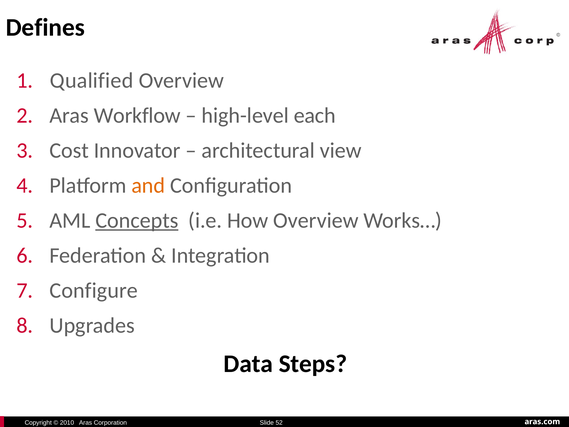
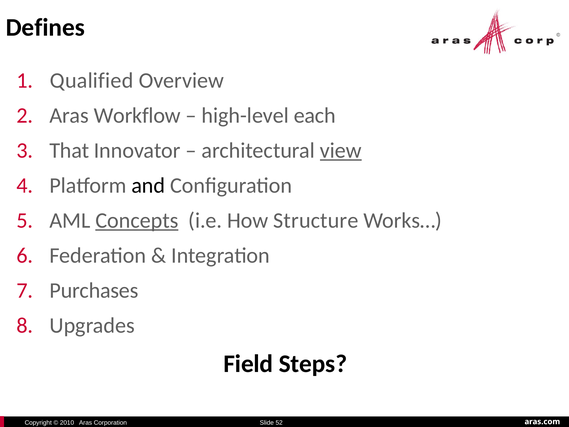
Cost: Cost -> That (69, 150)
view underline: none -> present (341, 150)
and colour: orange -> black (148, 185)
How Overview: Overview -> Structure (316, 220)
Configure: Configure -> Purchases (94, 290)
Data: Data -> Field (248, 364)
